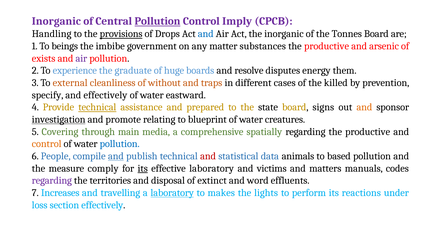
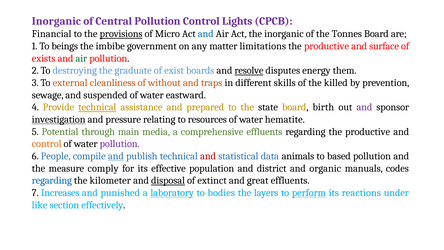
Pollution underline: present -> none (157, 21)
Imply: Imply -> Lights (237, 21)
Handling: Handling -> Financial (52, 34)
Drops: Drops -> Micro (167, 34)
substances: substances -> limitations (263, 46)
arsenic: arsenic -> surface (384, 46)
air colour: purple -> green (81, 58)
experience: experience -> destroying (75, 71)
huge: huge -> exist (174, 71)
resolve underline: none -> present (249, 71)
cases: cases -> skills (285, 83)
specify: specify -> sewage (48, 95)
and effectively: effectively -> suspended (105, 95)
signs: signs -> birth (323, 107)
and colour: orange -> purple (364, 107)
promote: promote -> pressure (123, 119)
blueprint: blueprint -> resources (207, 119)
creatures: creatures -> hematite (285, 119)
Covering: Covering -> Potential (60, 132)
comprehensive spatially: spatially -> effluents (264, 132)
pollution colour: blue -> purple (120, 144)
its underline: present -> none (143, 168)
effective laboratory: laboratory -> population (212, 168)
victims: victims -> district (272, 168)
matters: matters -> organic (325, 168)
regarding colour: purple -> blue (52, 180)
territories: territories -> kilometer (110, 180)
disposal underline: none -> present (168, 180)
word: word -> great (258, 180)
travelling: travelling -> punished (120, 193)
makes: makes -> bodies (221, 193)
lights: lights -> layers (266, 193)
perform underline: none -> present (309, 193)
loss: loss -> like (40, 205)
